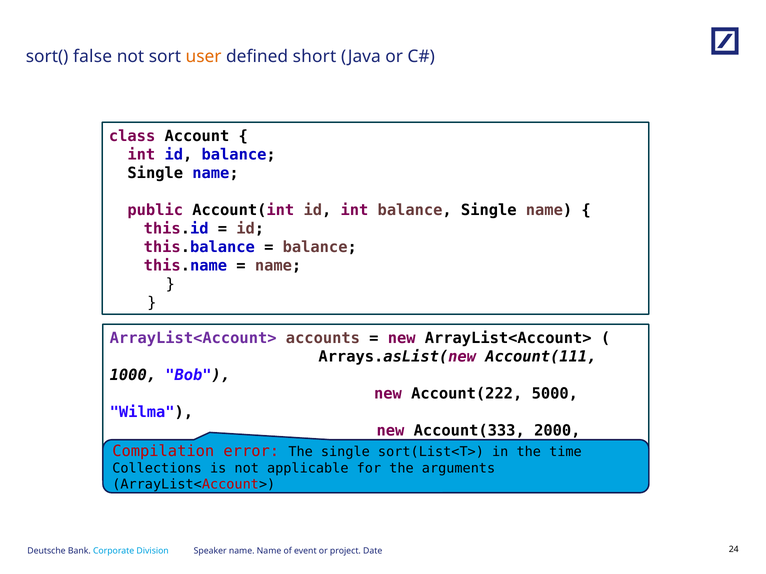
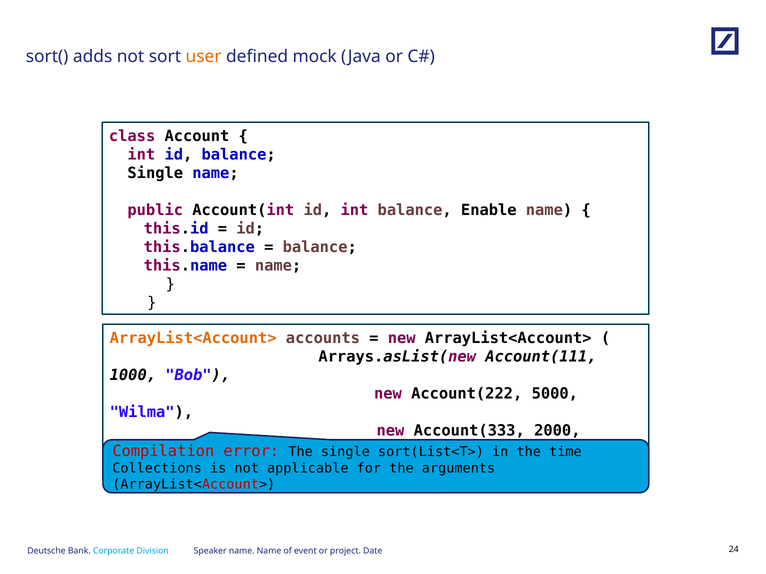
false: false -> adds (93, 56)
short: short -> mock (315, 56)
int balance Single: Single -> Enable (489, 210)
ArrayList<Account> colour: purple -> orange (193, 338)
